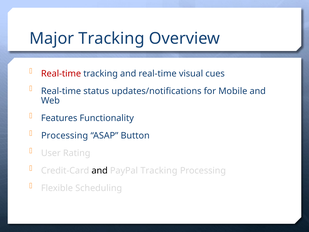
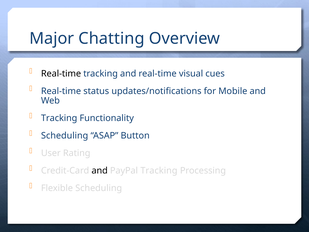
Major Tracking: Tracking -> Chatting (111, 38)
Real-time colour: red -> black (61, 73)
Features: Features -> Tracking (59, 118)
Processing: Processing -> Scheduling (65, 136)
